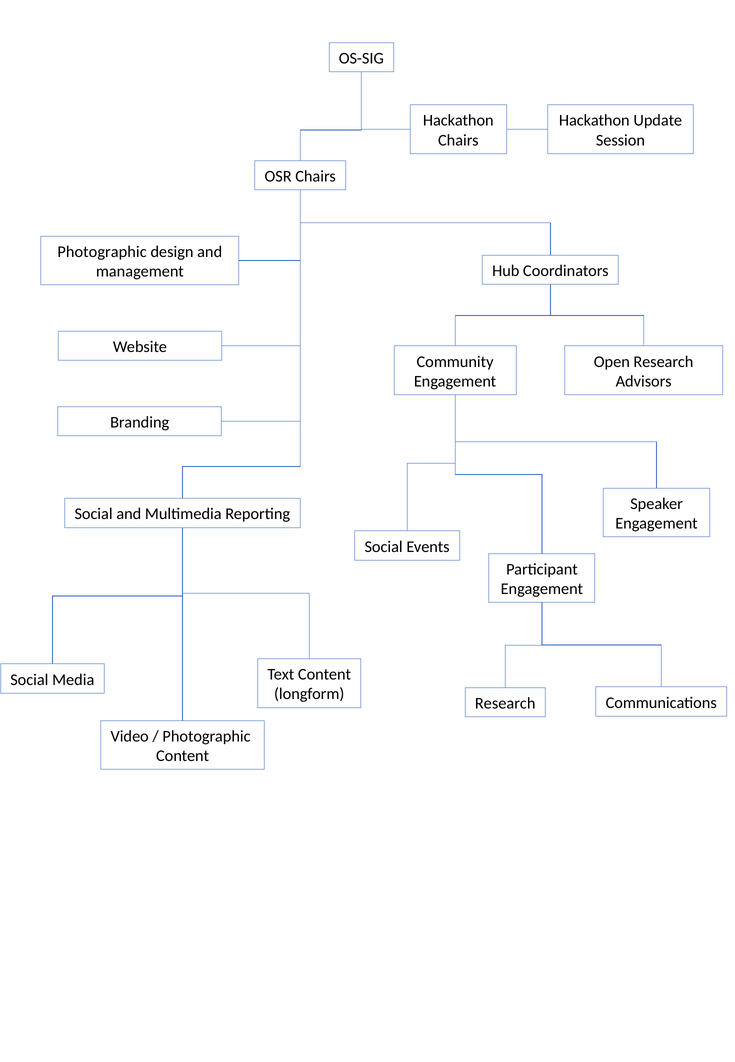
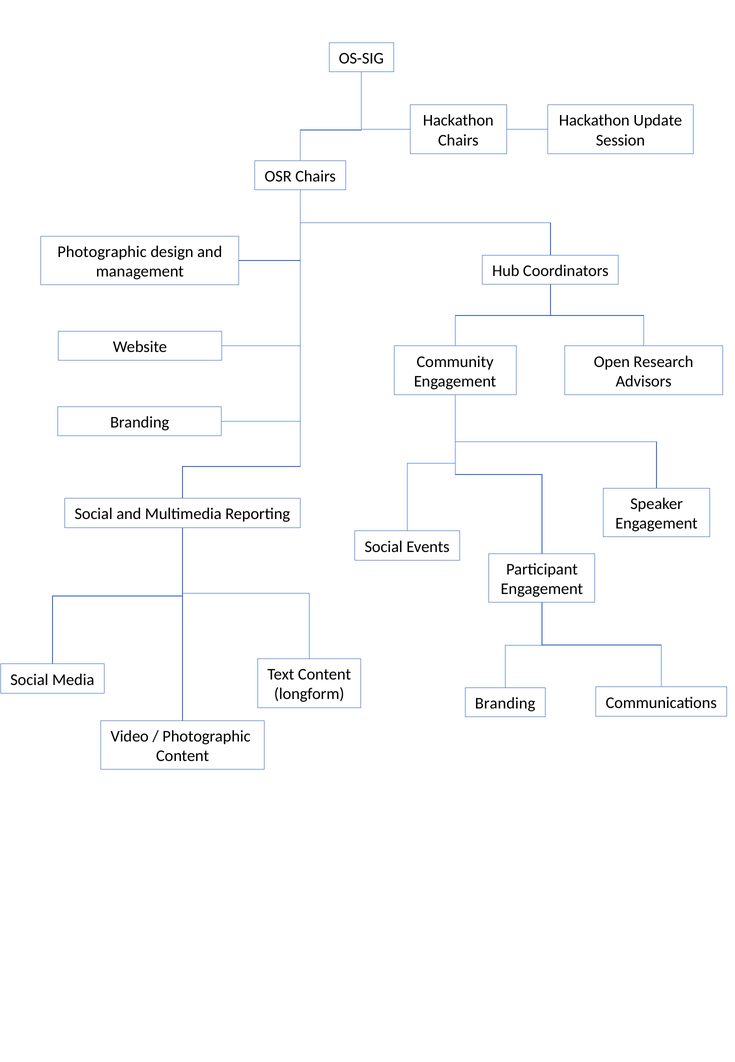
Research: Research -> Branding (505, 703)
